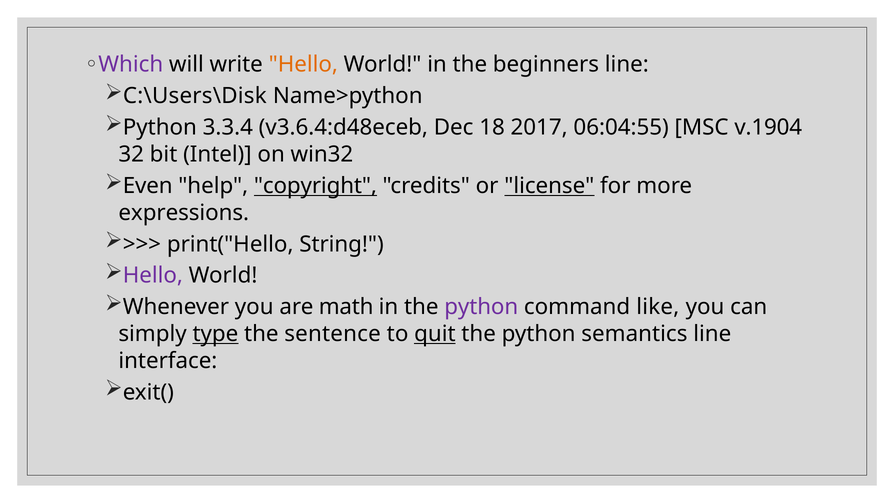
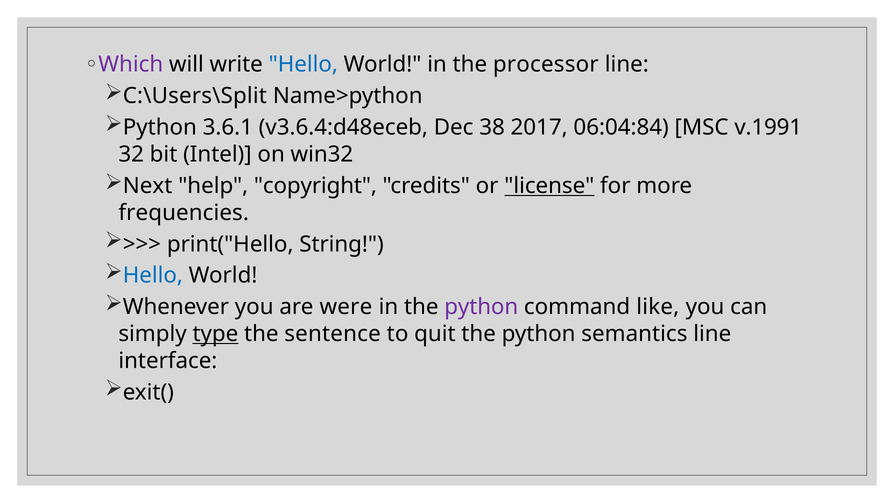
Hello colour: orange -> blue (303, 65)
beginners: beginners -> processor (546, 65)
C:\Users\Disk: C:\Users\Disk -> C:\Users\Split (195, 96)
3.3.4: 3.3.4 -> 3.6.1 (228, 128)
18: 18 -> 38 (492, 128)
06:04:55: 06:04:55 -> 06:04:84 (621, 128)
v.1904: v.1904 -> v.1991 (768, 128)
Even: Even -> Next (148, 186)
copyright underline: present -> none (315, 186)
expressions: expressions -> frequencies (184, 213)
Hello colour: purple -> blue (153, 276)
math: math -> were (346, 307)
quit underline: present -> none (435, 334)
